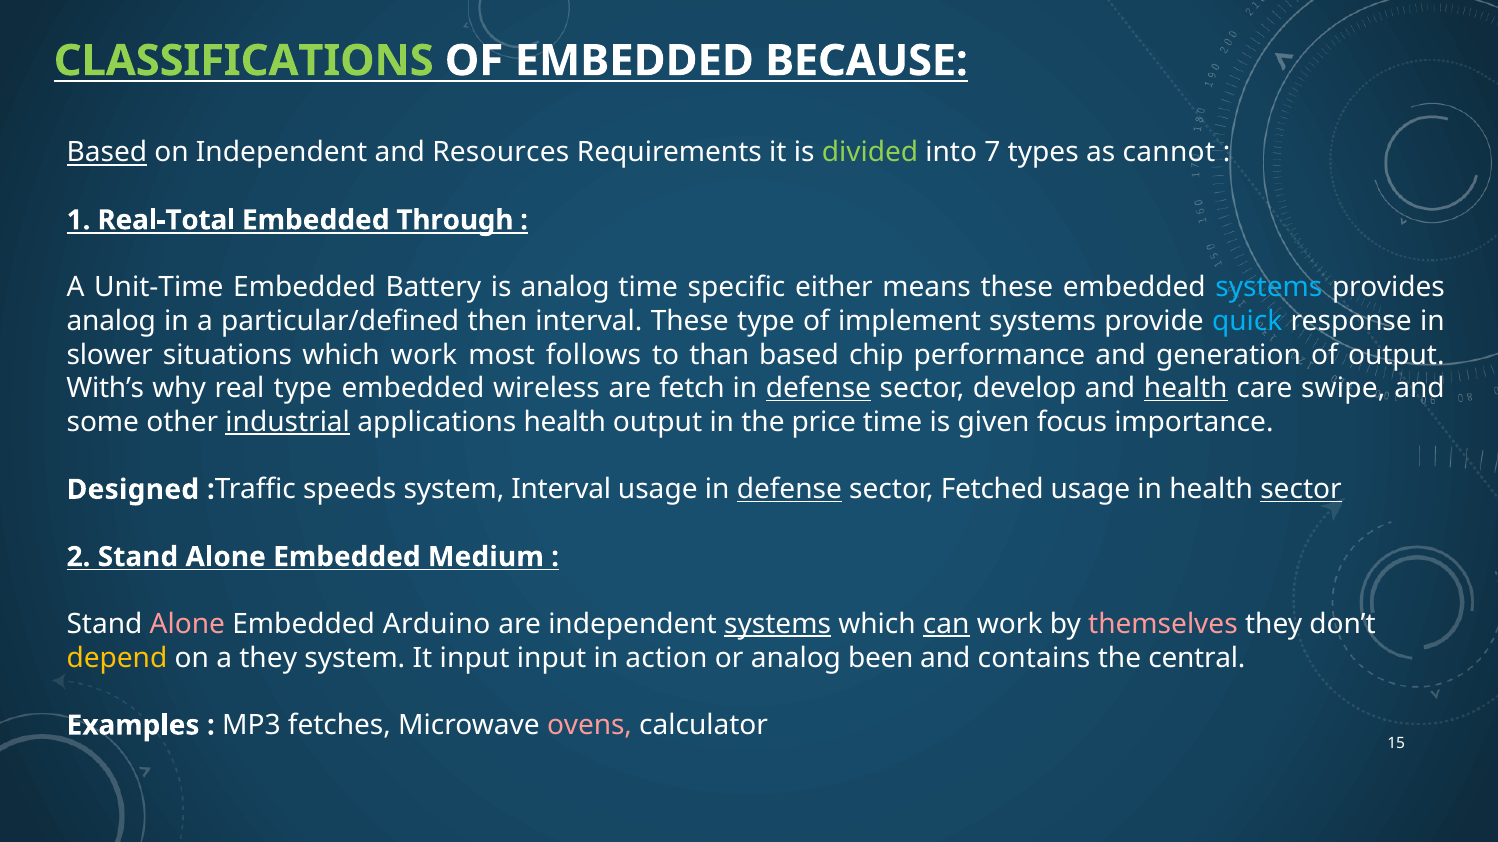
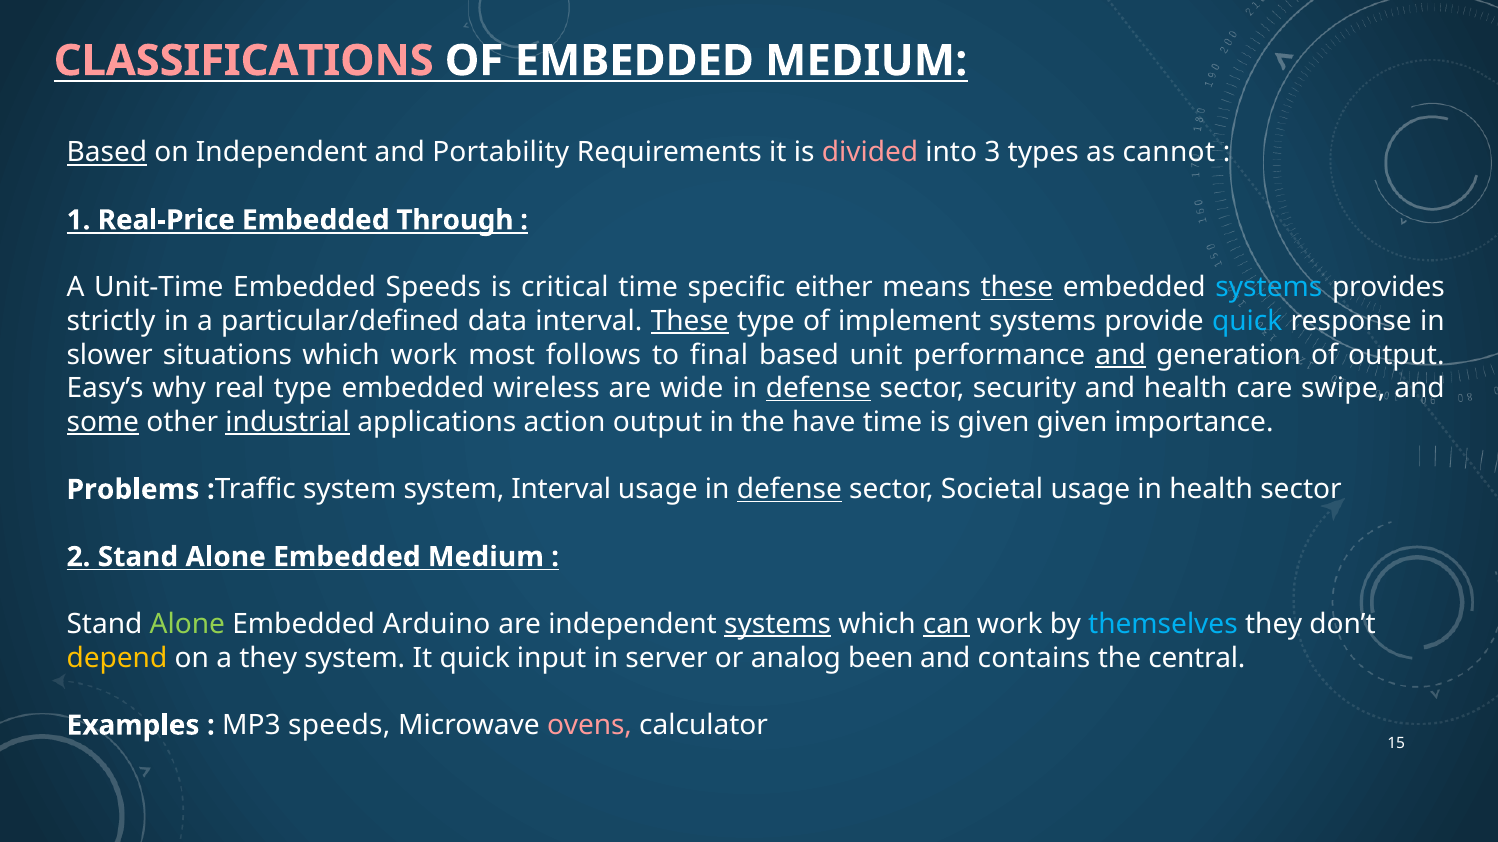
CLASSIFICATIONS colour: light green -> pink (244, 61)
OF EMBEDDED BECAUSE: BECAUSE -> MEDIUM (866, 61)
Resources: Resources -> Portability (501, 153)
divided colour: light green -> pink (870, 153)
7: 7 -> 3 (992, 153)
Real-Total: Real-Total -> Real-Price (166, 220)
Embedded Battery: Battery -> Speeds (433, 288)
is analog: analog -> critical (565, 288)
these underline: none -> present (1017, 288)
analog: analog -> strictly (111, 321)
then: then -> data (497, 321)
These underline: none -> present (690, 321)
than: than -> final (719, 355)
chip: chip -> unit (876, 355)
and underline: none -> present (1121, 355)
With’s: With’s -> Easy’s (105, 389)
fetch: fetch -> wide (692, 389)
develop: develop -> security (1025, 389)
health underline: present -> none (1186, 389)
some underline: none -> present (103, 422)
applications health: health -> action (565, 422)
price: price -> have (824, 422)
given focus: focus -> given (1072, 422)
Designed: Designed -> Problems (133, 490)
speeds: speeds -> system (350, 490)
Fetched: Fetched -> Societal (992, 490)
sector underline: present -> none (1301, 490)
Alone colour: pink -> light green (187, 625)
themselves colour: pink -> light blue (1163, 625)
It input: input -> quick (475, 658)
action: action -> server (667, 658)
MP3 fetches: fetches -> speeds (339, 726)
